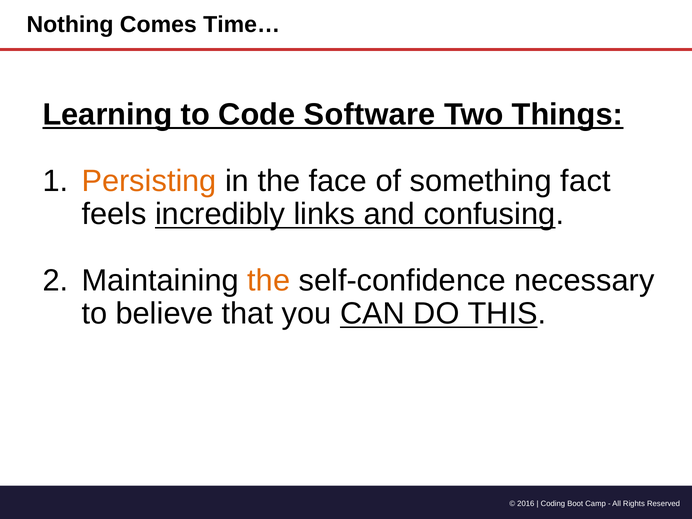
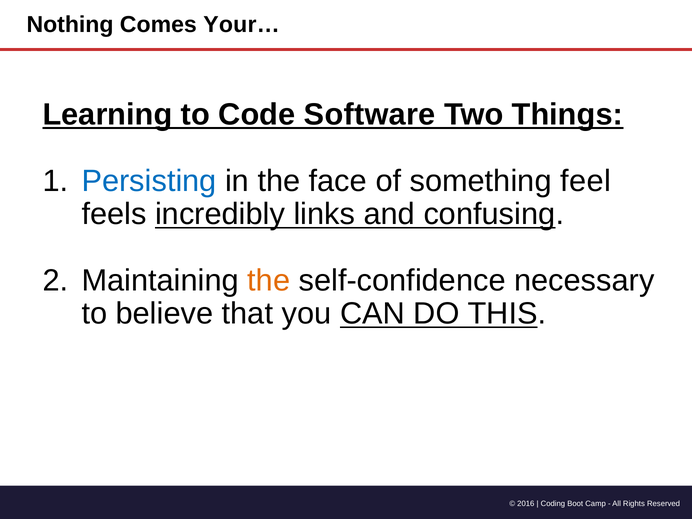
Time…: Time… -> Your… (242, 25)
Persisting colour: orange -> blue (149, 181)
fact: fact -> feel (586, 181)
